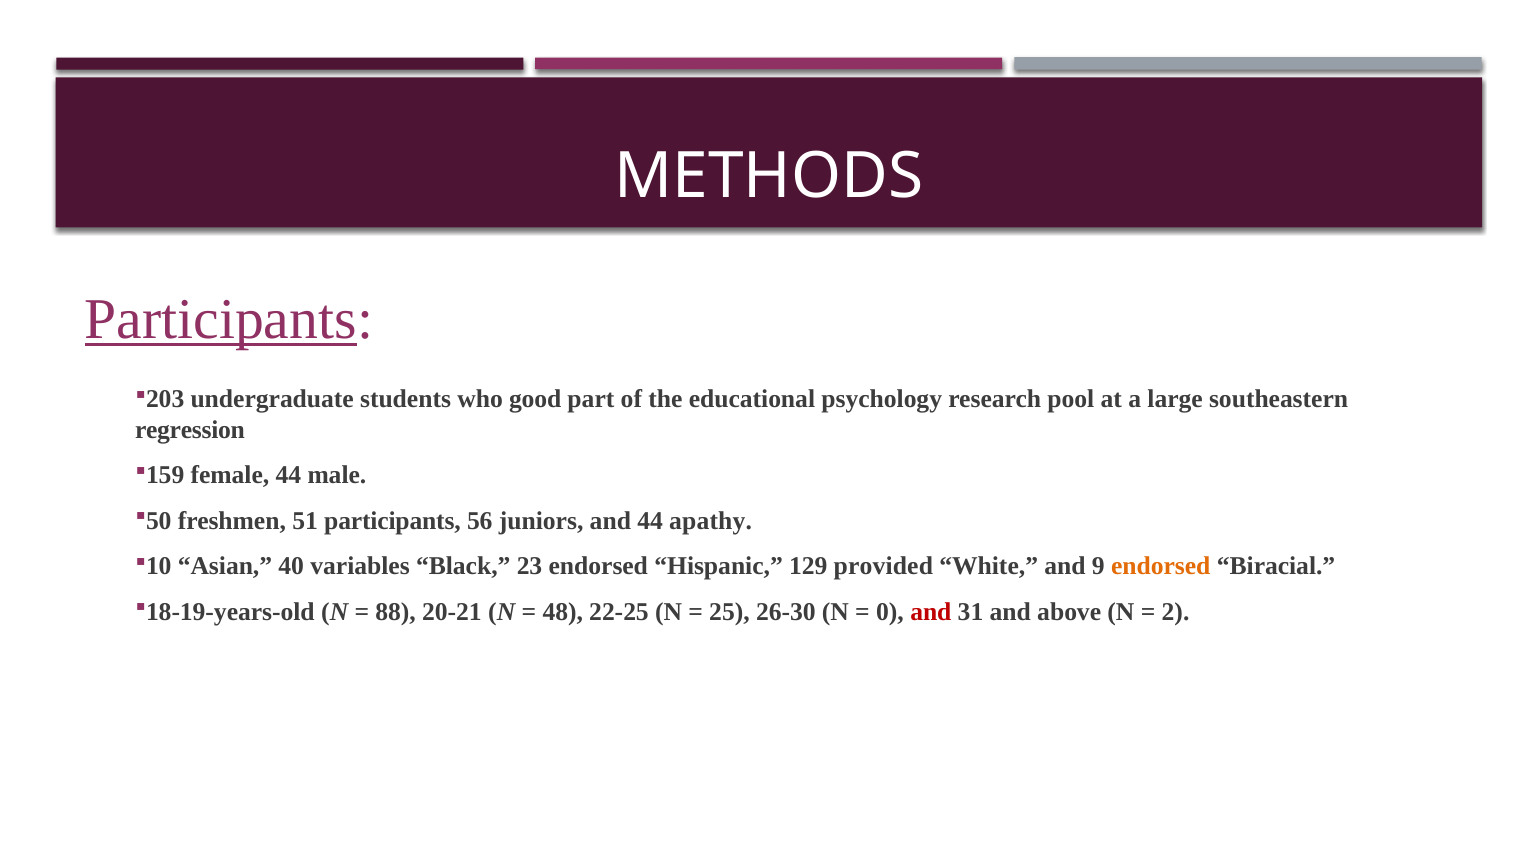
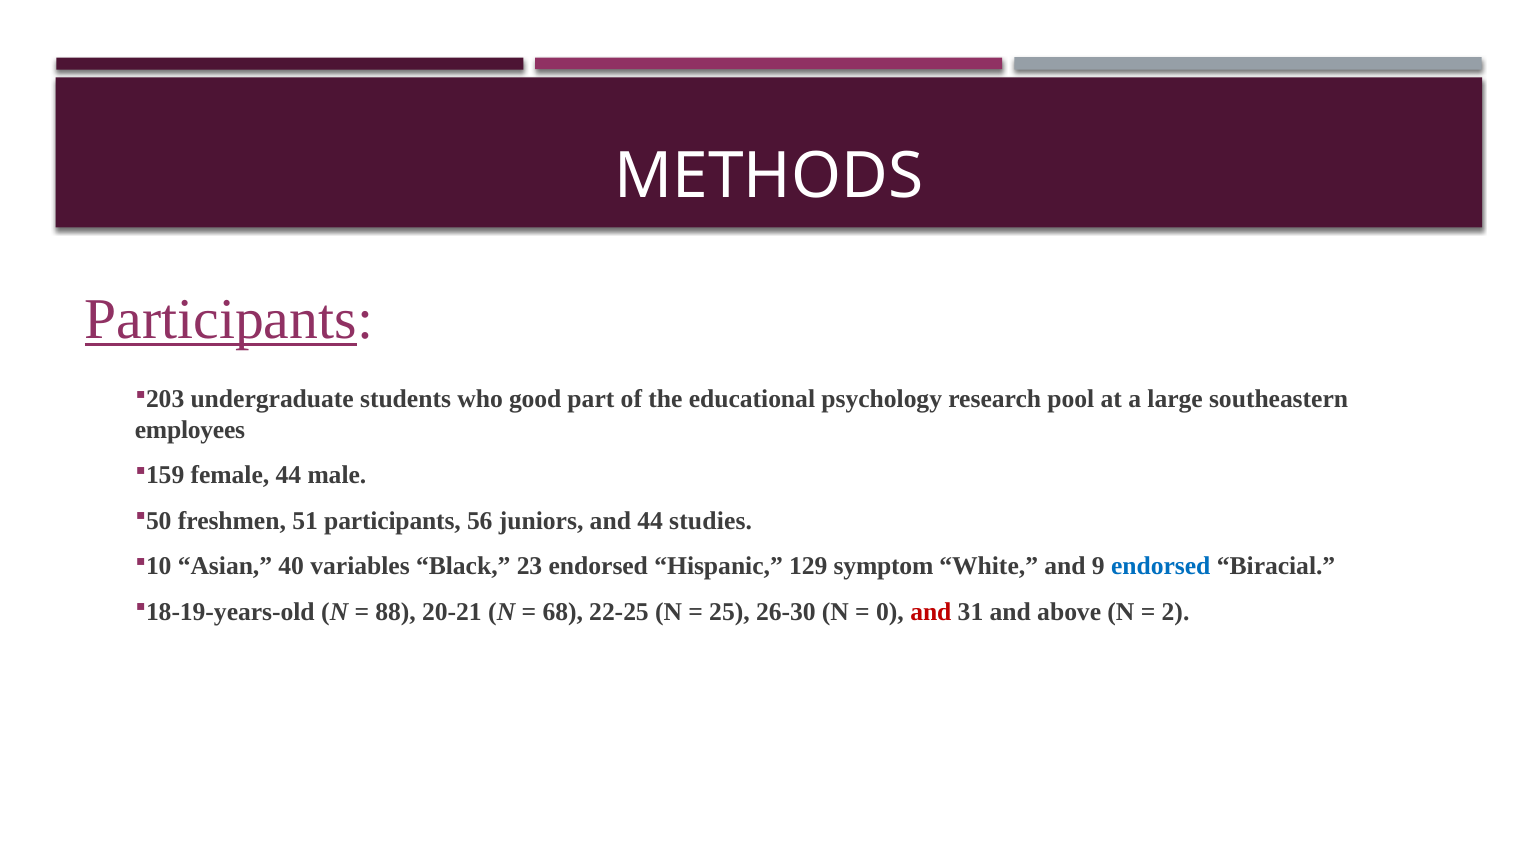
regression: regression -> employees (190, 430)
apathy: apathy -> studies (711, 521)
provided: provided -> symptom (884, 566)
endorsed colour: orange -> blue (1161, 566)
48: 48 -> 68 (563, 612)
